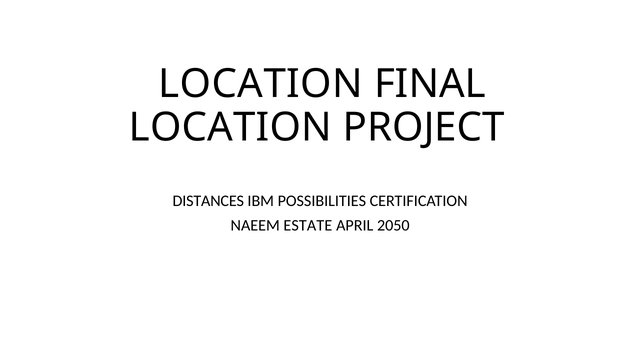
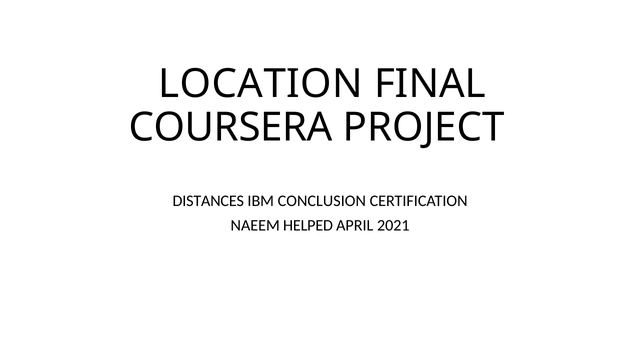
LOCATION: LOCATION -> COURSERA (231, 127)
POSSIBILITIES: POSSIBILITIES -> CONCLUSION (322, 201)
ESTATE: ESTATE -> HELPED (308, 225)
2050: 2050 -> 2021 (393, 225)
